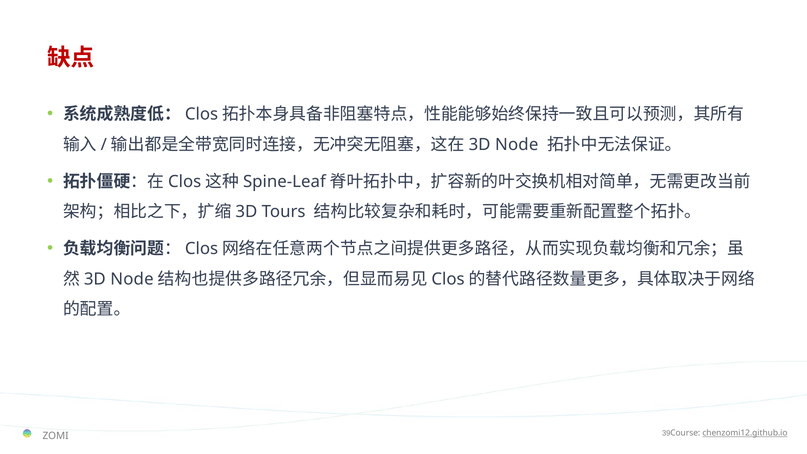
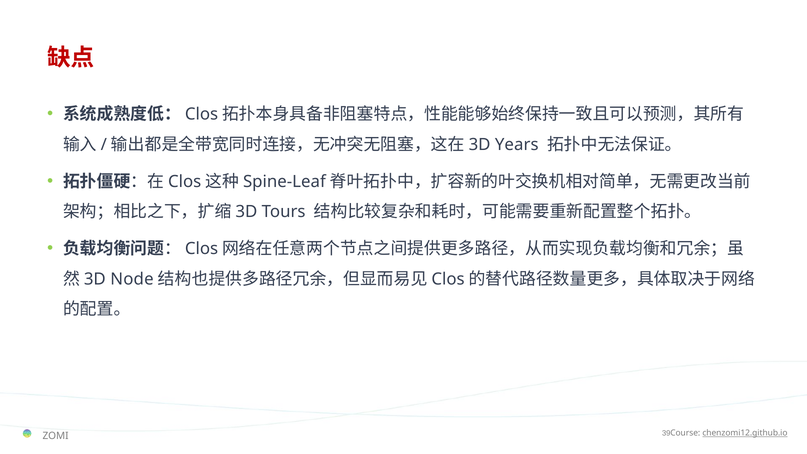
Node: Node -> Years (517, 145)
